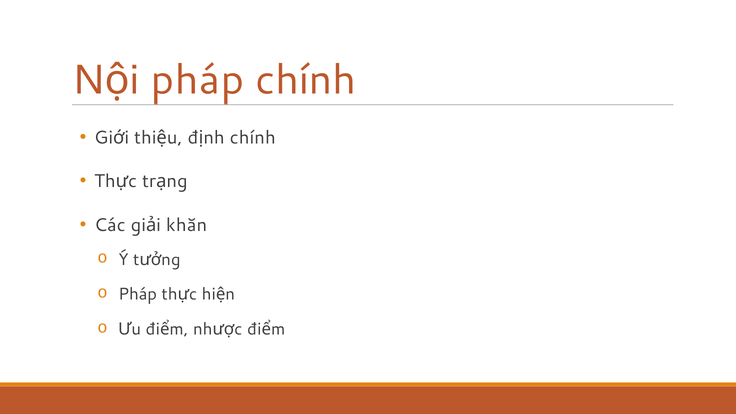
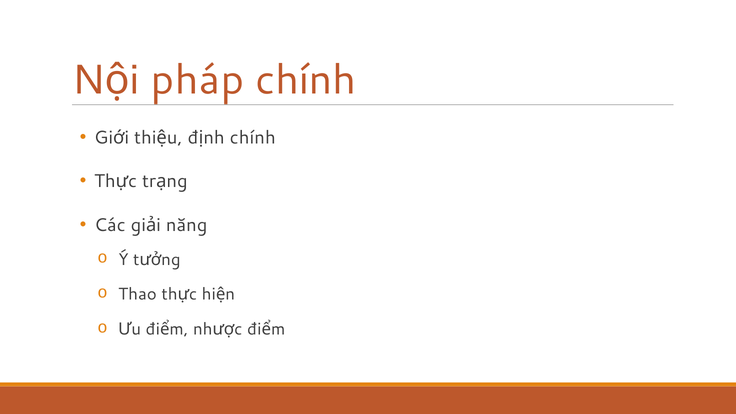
khăn: khăn -> năng (187, 225)
Pháp: Pháp -> Thao (138, 294)
